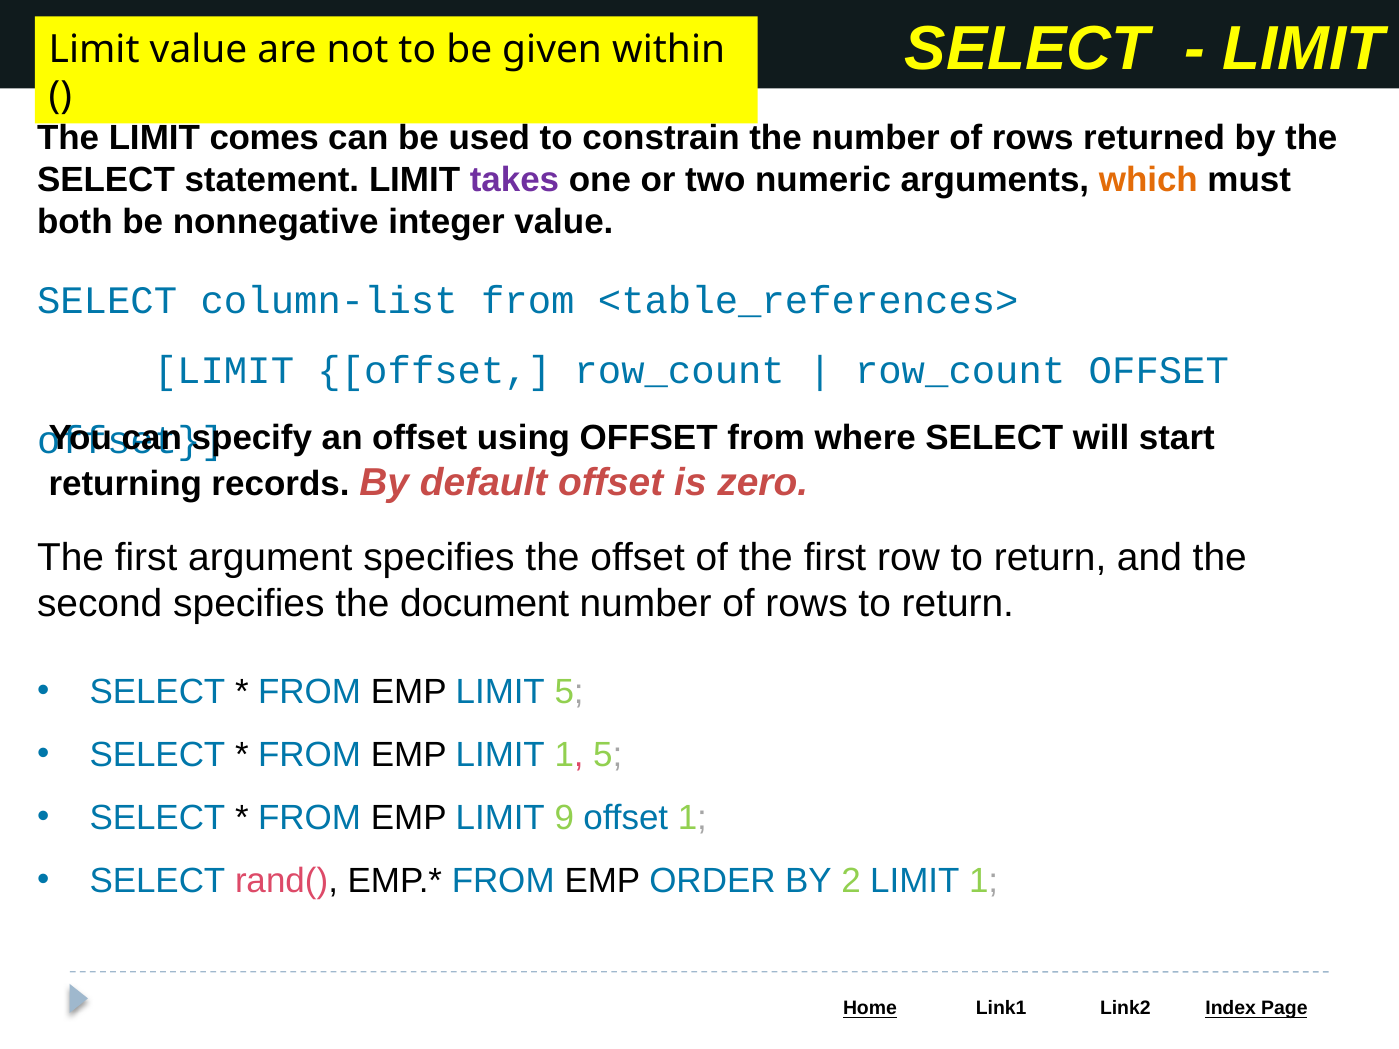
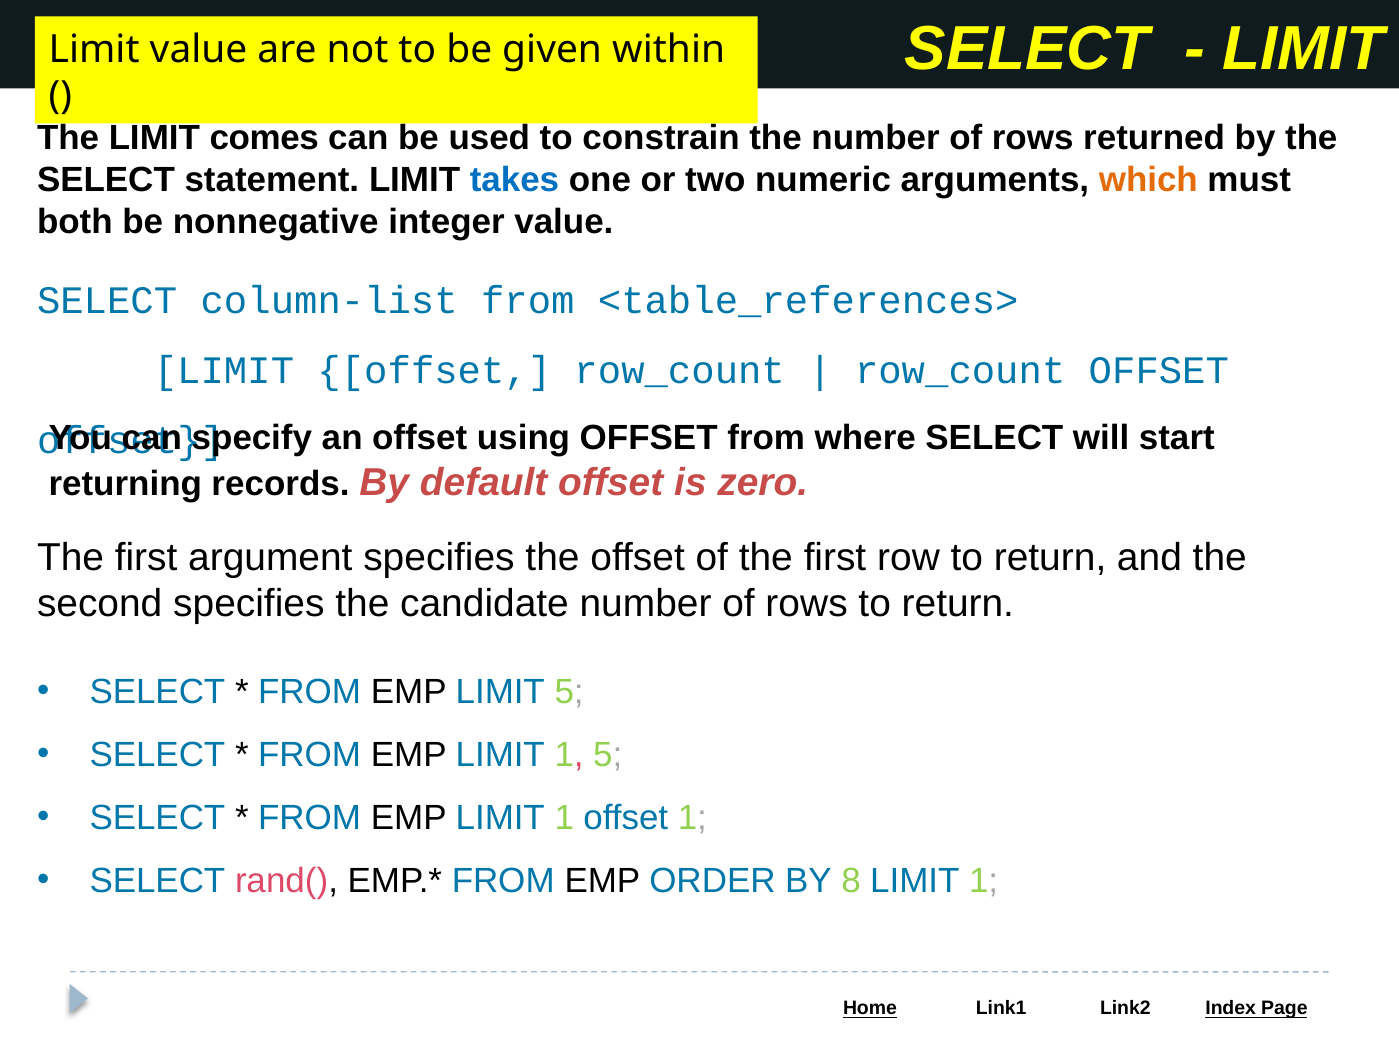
takes colour: purple -> blue (514, 180)
document: document -> candidate (484, 604)
9: 9 -> 1 (564, 818)
2: 2 -> 8 (851, 881)
